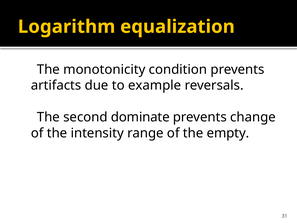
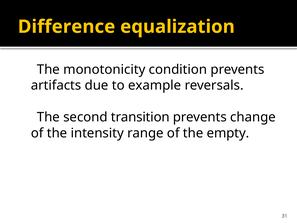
Logarithm: Logarithm -> Difference (67, 27)
dominate: dominate -> transition (140, 117)
